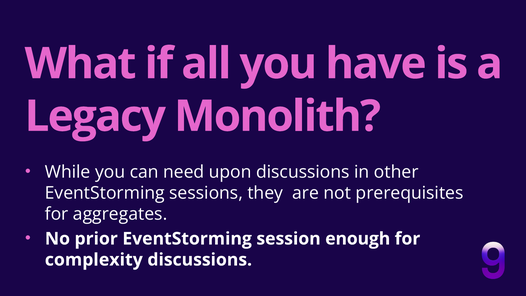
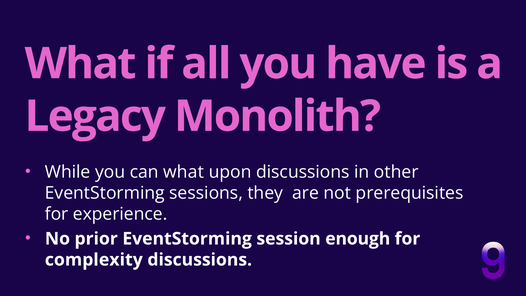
can need: need -> what (184, 172)
aggregates: aggregates -> experience (120, 214)
